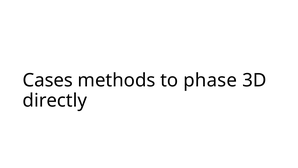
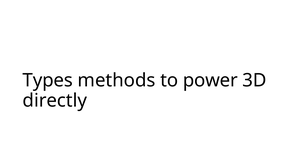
Cases: Cases -> Types (48, 80)
phase: phase -> power (210, 80)
